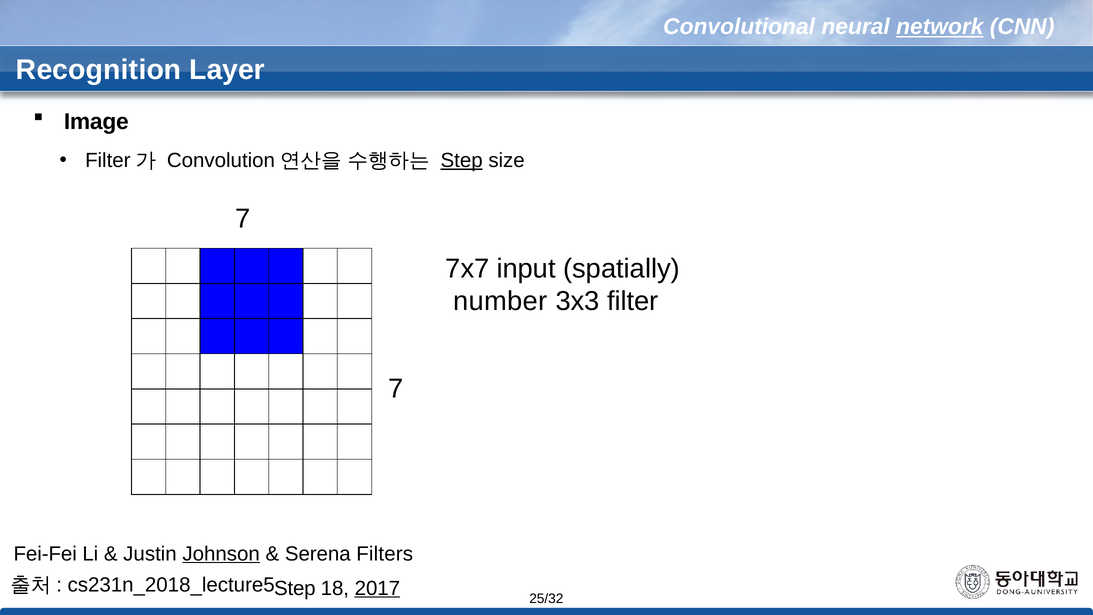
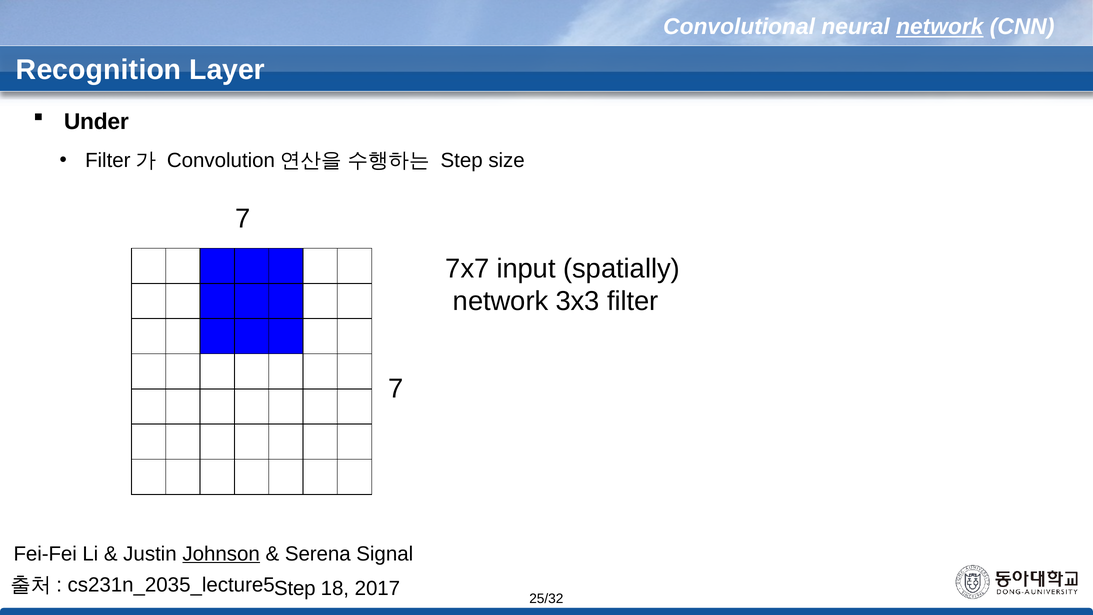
Image: Image -> Under (96, 122)
Step underline: present -> none (462, 160)
number: number -> network (501, 301)
Filters: Filters -> Signal (385, 554)
cs231n_2018_lecture5: cs231n_2018_lecture5 -> cs231n_2035_lecture5 (171, 585)
2017 underline: present -> none (377, 588)
